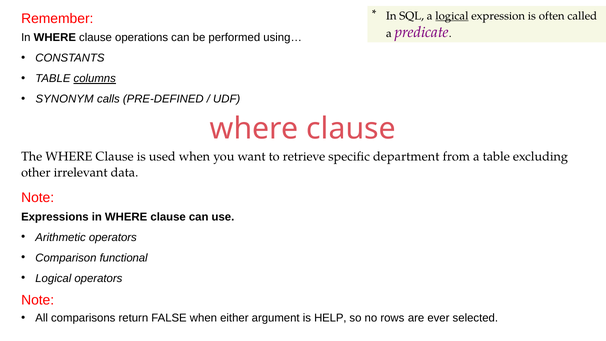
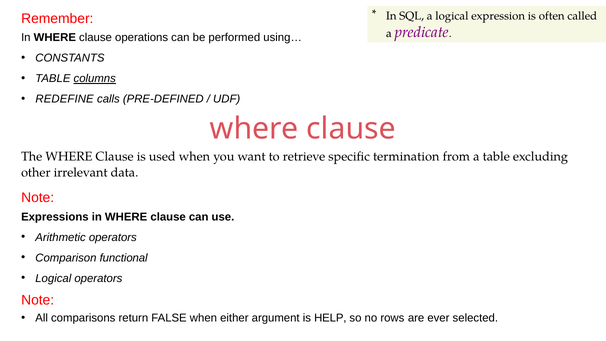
logical underline: present -> none (452, 16)
SYNONYM: SYNONYM -> REDEFINE (65, 99)
department: department -> termination (406, 156)
